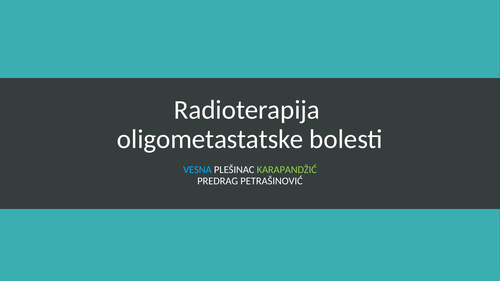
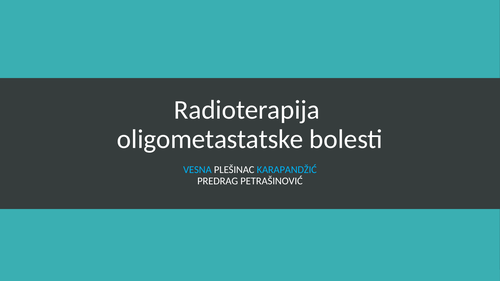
KARAPANDŽIĆ colour: light green -> light blue (287, 170)
